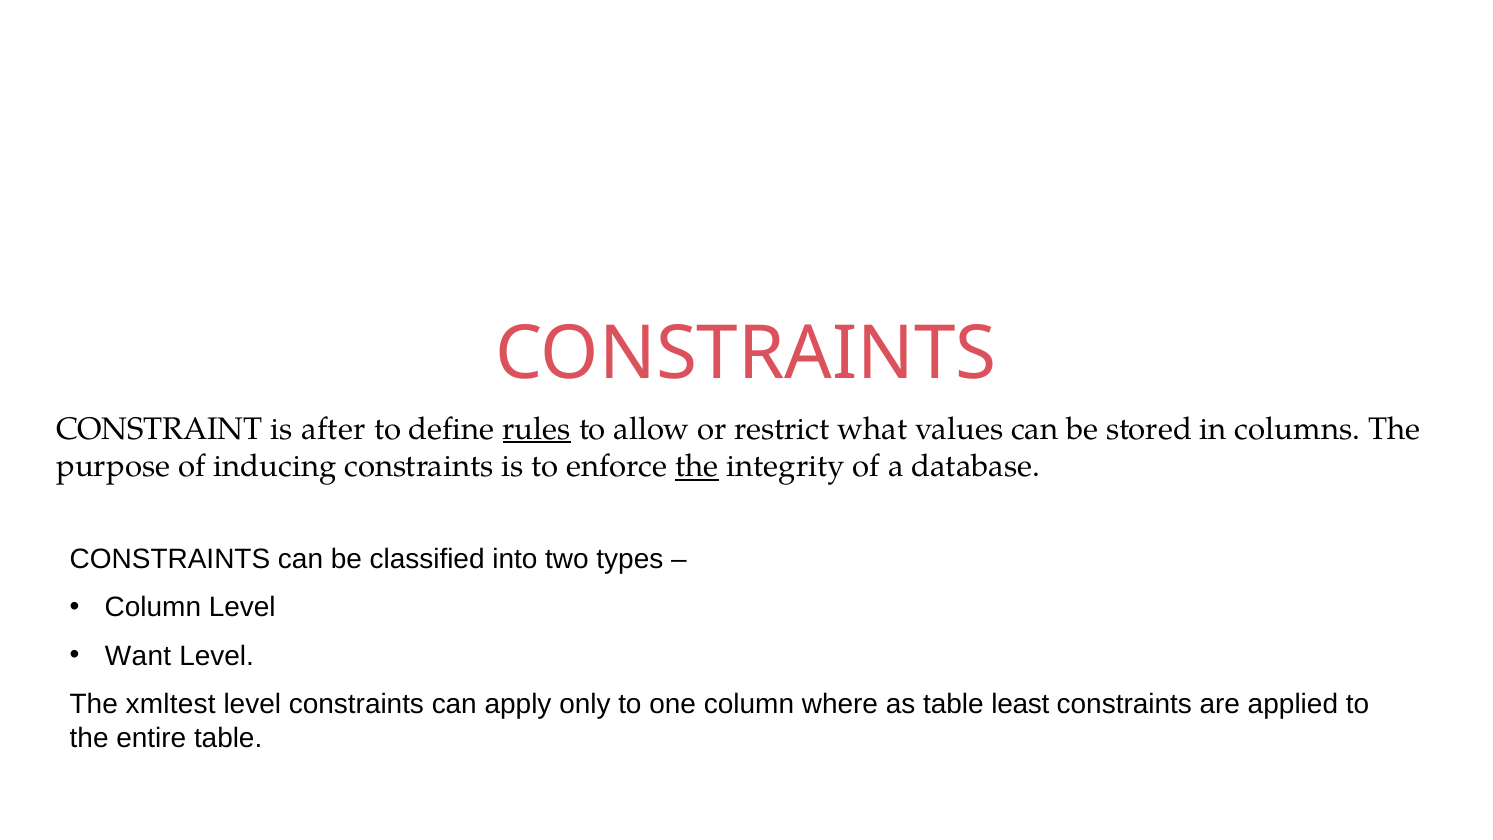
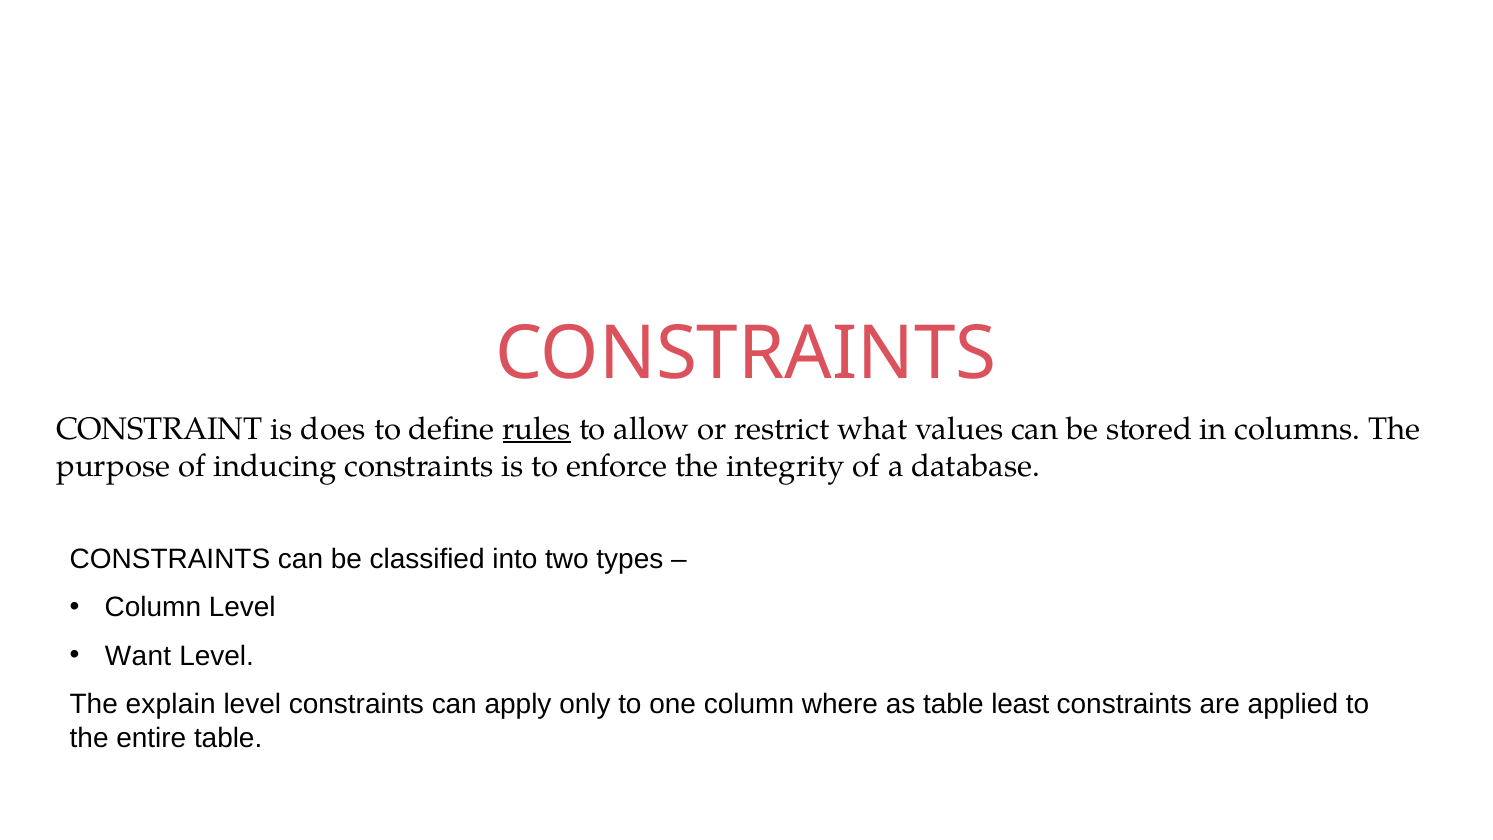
after: after -> does (333, 429)
the underline: present -> none (697, 466)
xmltest: xmltest -> explain (171, 704)
